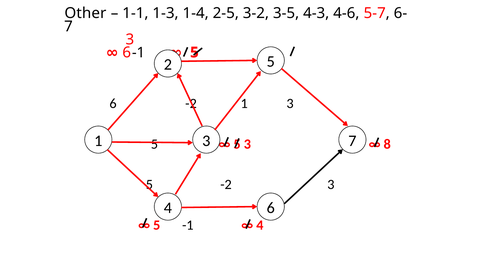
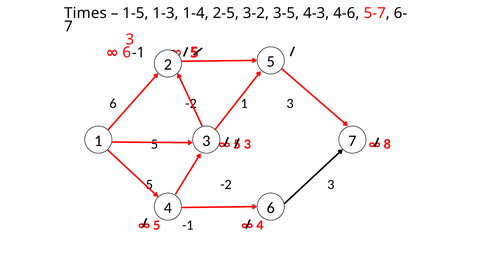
Other: Other -> Times (85, 13)
1-1: 1-1 -> 1-5 (135, 13)
